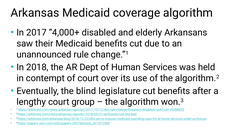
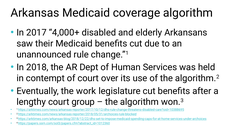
blind: blind -> work (86, 91)
